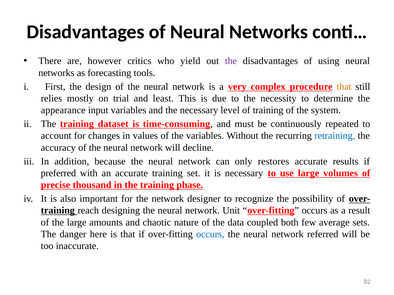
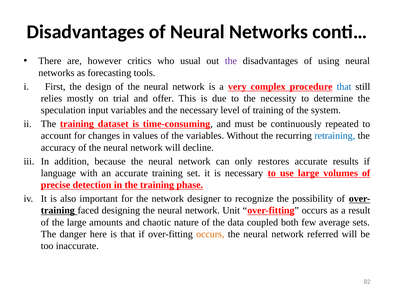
yield: yield -> usual (190, 61)
that colour: orange -> blue (344, 87)
least: least -> offer (163, 99)
appearance: appearance -> speculation (63, 110)
preferred: preferred -> language (58, 173)
thousand: thousand -> detection (92, 185)
reach: reach -> faced (88, 211)
occurs colour: blue -> orange (210, 234)
